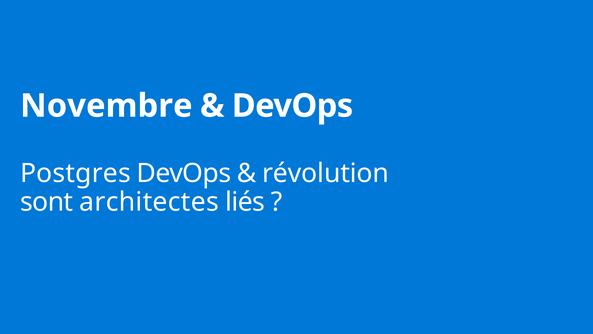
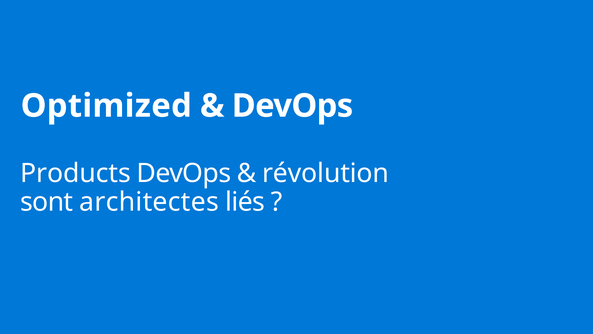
Novembre: Novembre -> Optimized (106, 106)
Postgres: Postgres -> Products (76, 173)
